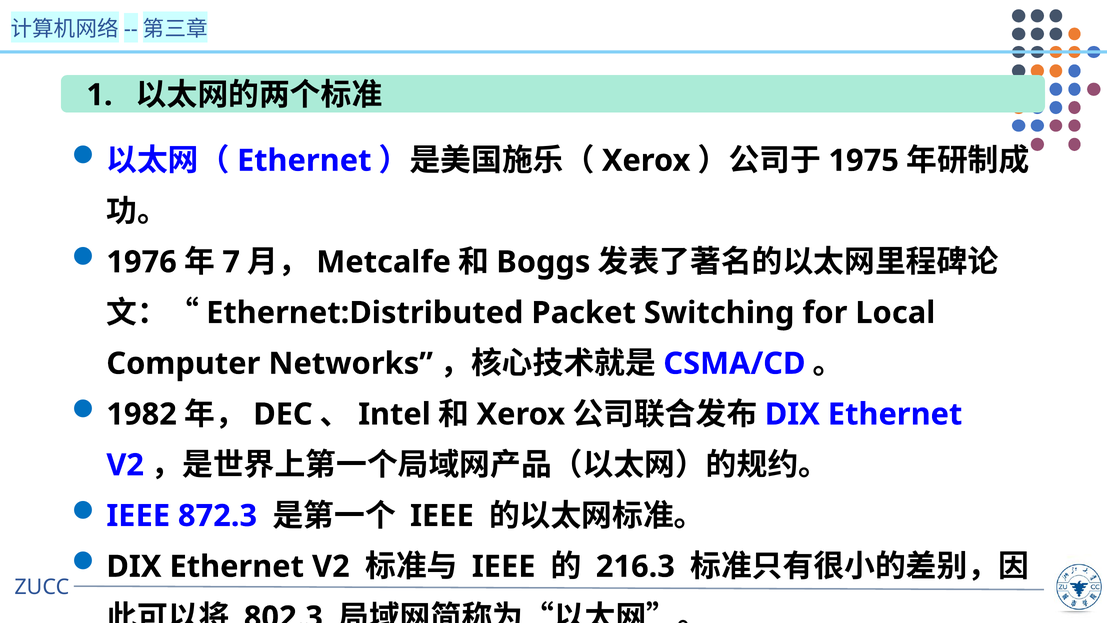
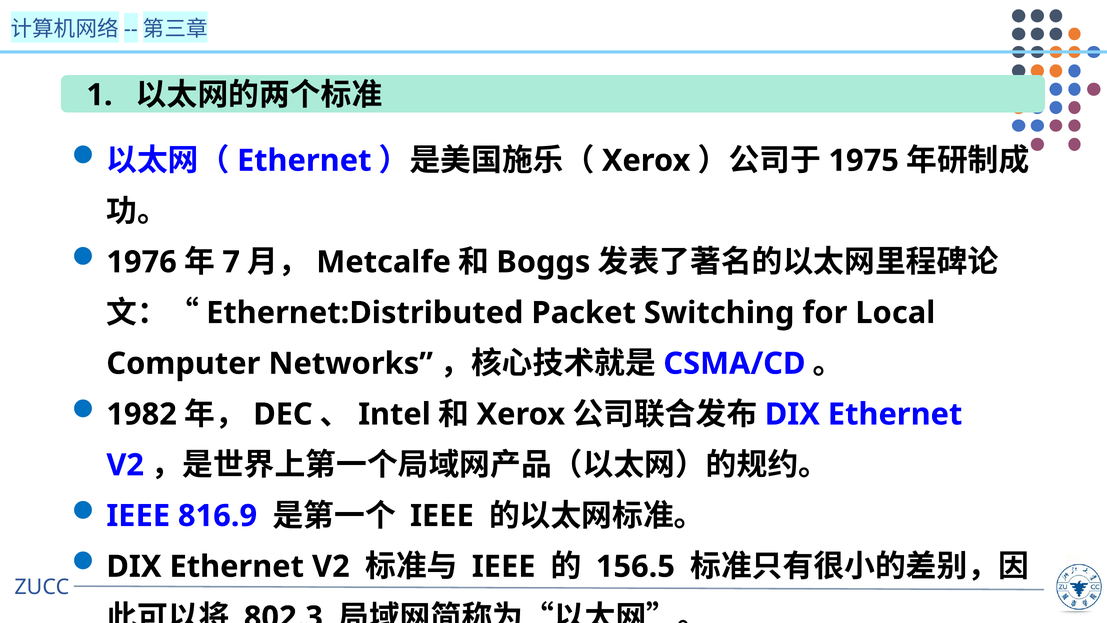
872.3: 872.3 -> 816.9 (218, 516)
216.3: 216.3 -> 156.5 (635, 566)
